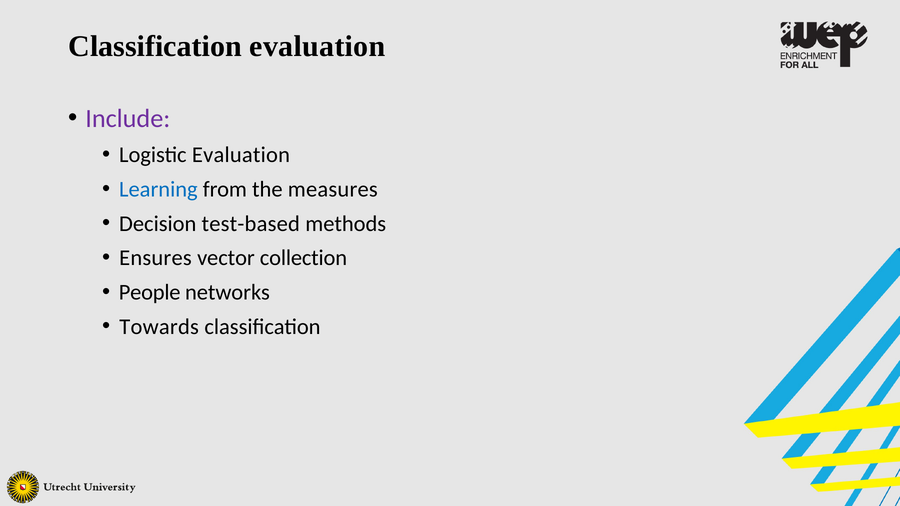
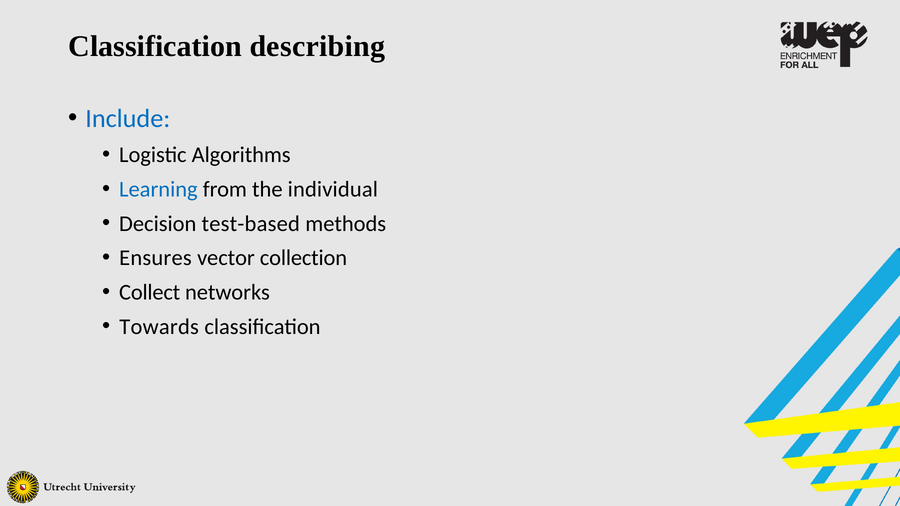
Classification evaluation: evaluation -> describing (317, 46)
Include colour: purple -> blue (128, 119)
Logistic Evaluation: Evaluation -> Algorithms (241, 155)
measures: measures -> individual (333, 189)
People: People -> Collect (150, 293)
